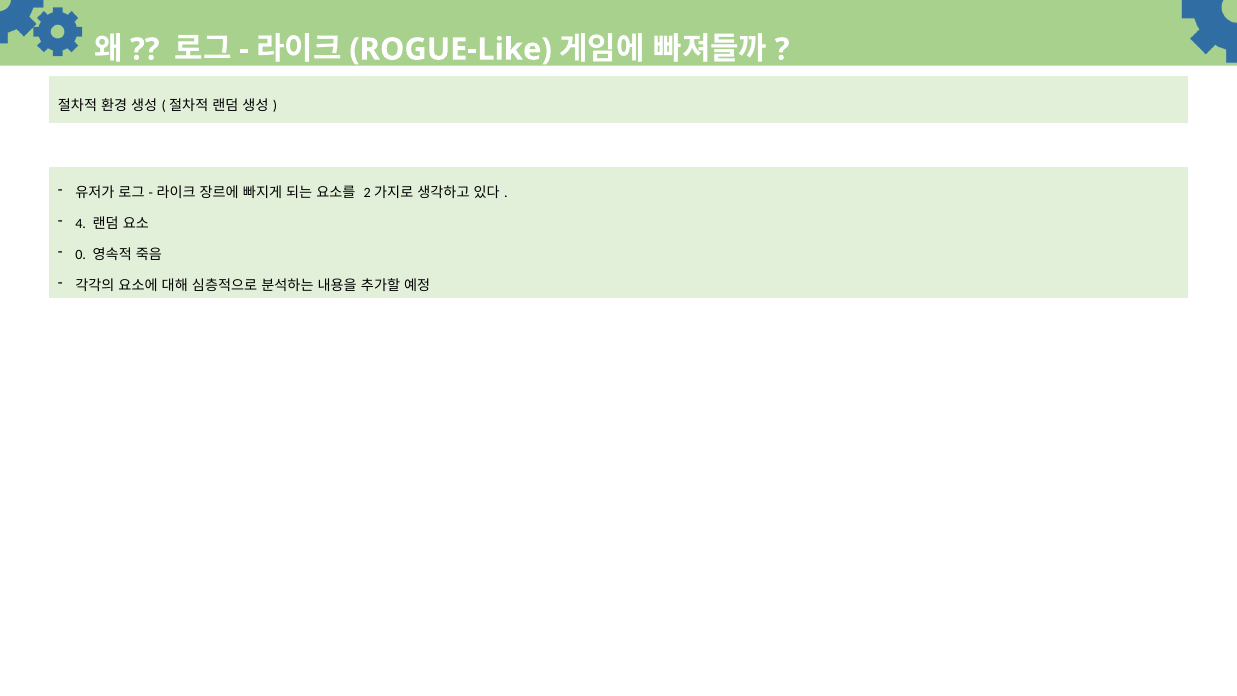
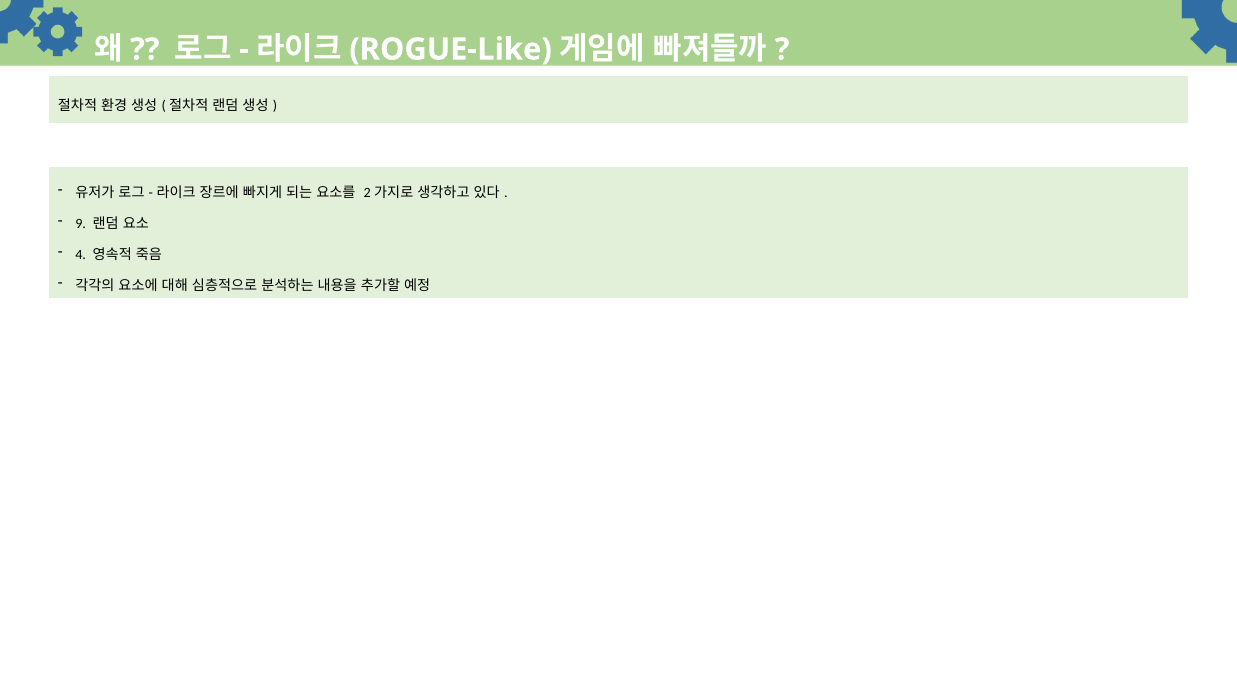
4: 4 -> 9 (81, 224)
0: 0 -> 4 (81, 254)
